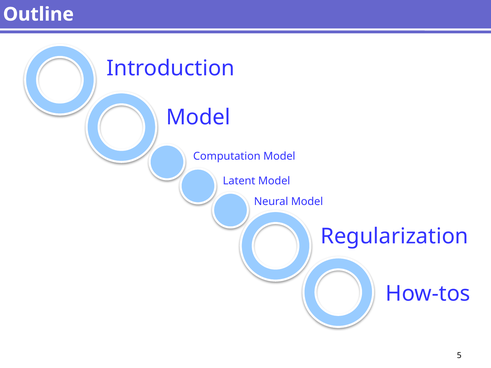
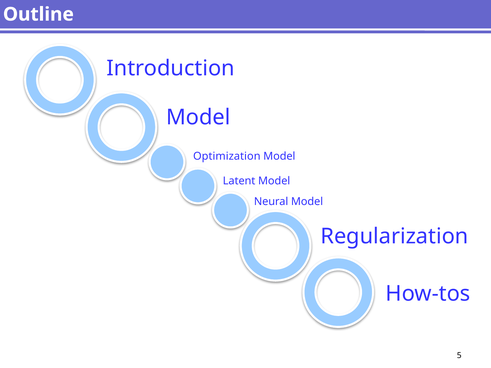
Computation: Computation -> Optimization (227, 156)
